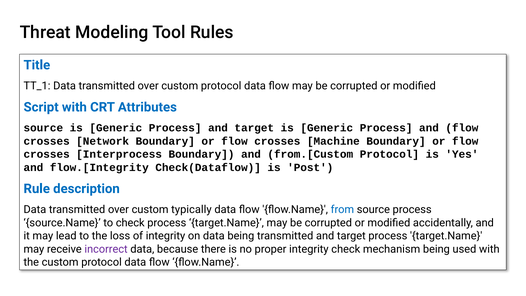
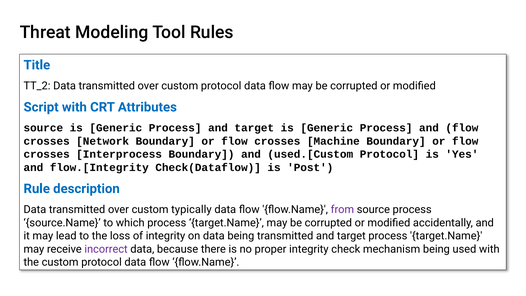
TT_1: TT_1 -> TT_2 (37, 86)
from.[Custom: from.[Custom -> used.[Custom (310, 154)
from colour: blue -> purple (342, 210)
to check: check -> which (130, 223)
